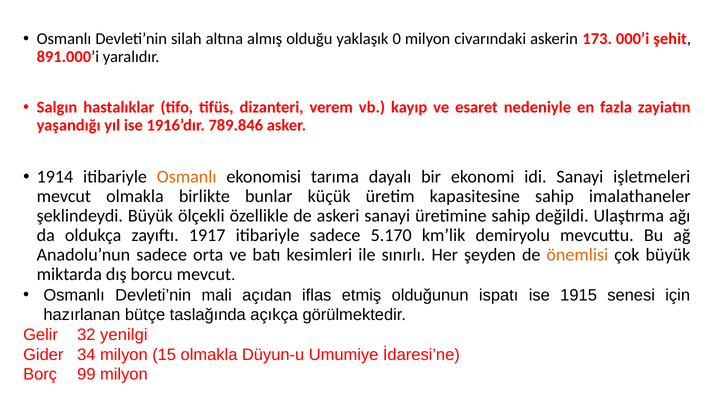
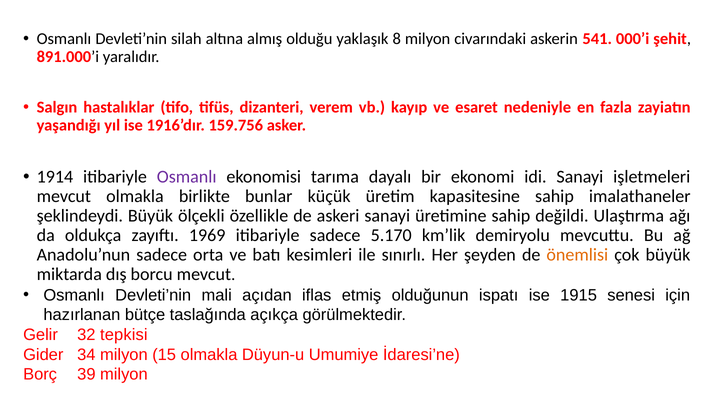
0: 0 -> 8 (397, 39)
173: 173 -> 541 (597, 39)
789.846: 789.846 -> 159.756 (236, 125)
Osmanlı colour: orange -> purple (187, 177)
1917: 1917 -> 1969 (207, 235)
yenilgi: yenilgi -> tepkisi (124, 334)
99: 99 -> 39 (86, 374)
